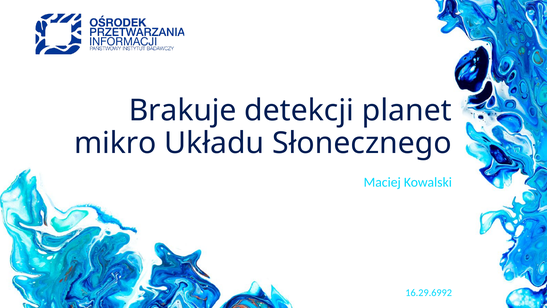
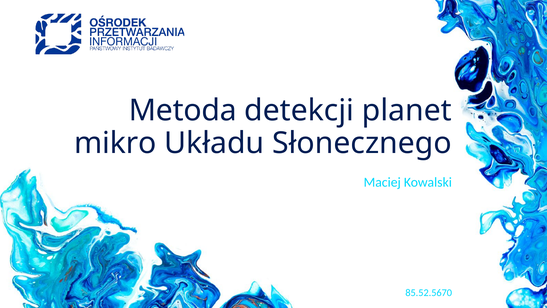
Brakuje: Brakuje -> Metoda (183, 110)
16.29.6992: 16.29.6992 -> 85.52.5670 (429, 293)
